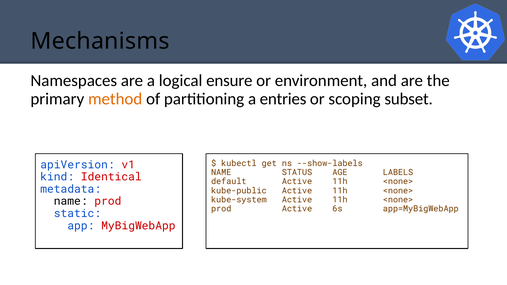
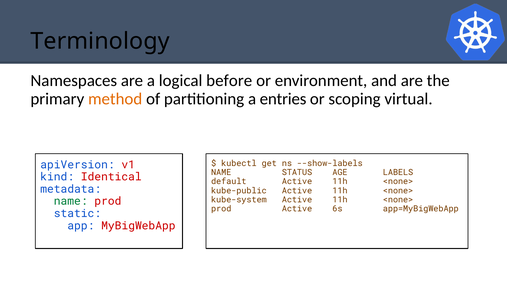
Mechanisms: Mechanisms -> Terminology (100, 41)
ensure: ensure -> before (229, 81)
subset: subset -> virtual (409, 99)
name colour: black -> green (71, 201)
